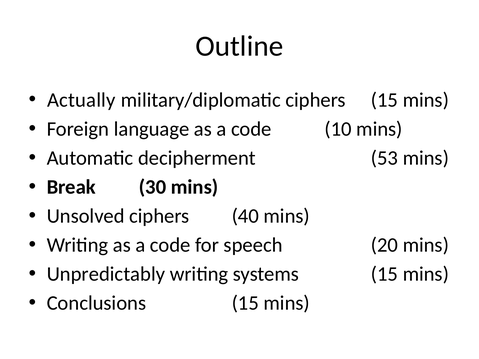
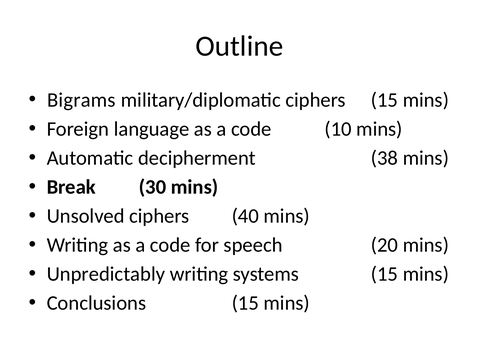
Actually: Actually -> Bigrams (81, 100)
53: 53 -> 38 (384, 158)
